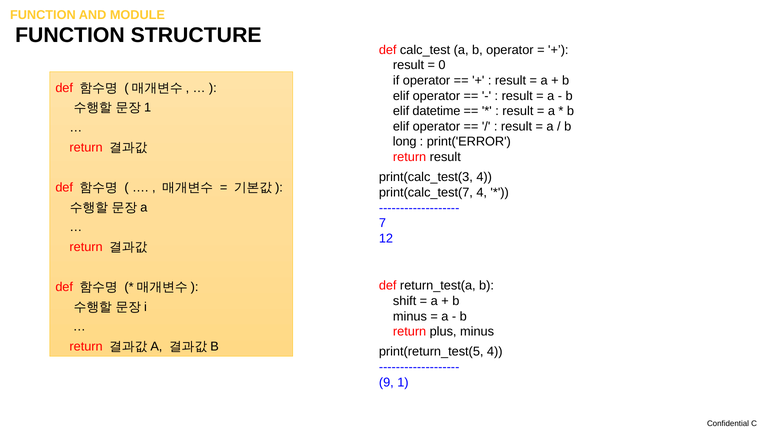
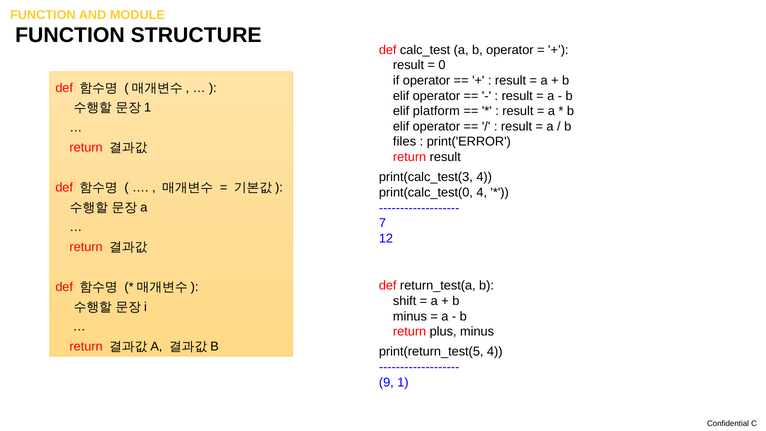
datetime: datetime -> platform (436, 111)
long: long -> files (405, 142)
print(calc_test(7: print(calc_test(7 -> print(calc_test(0 (426, 192)
